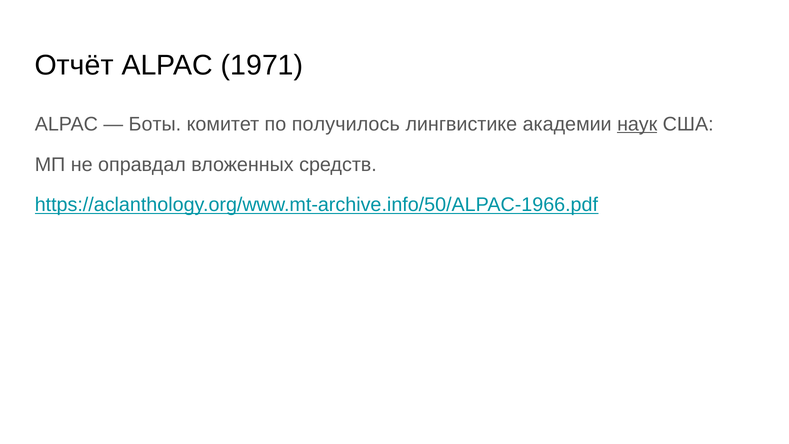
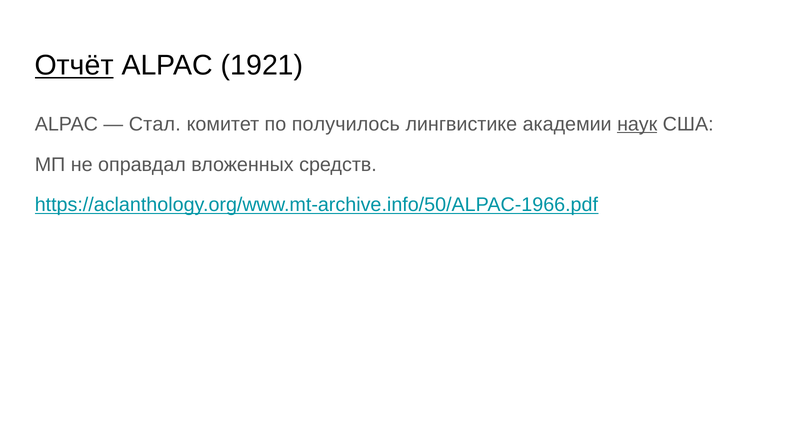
Отчёт underline: none -> present (74, 65)
1971: 1971 -> 1921 (262, 65)
Боты: Боты -> Стал (155, 124)
